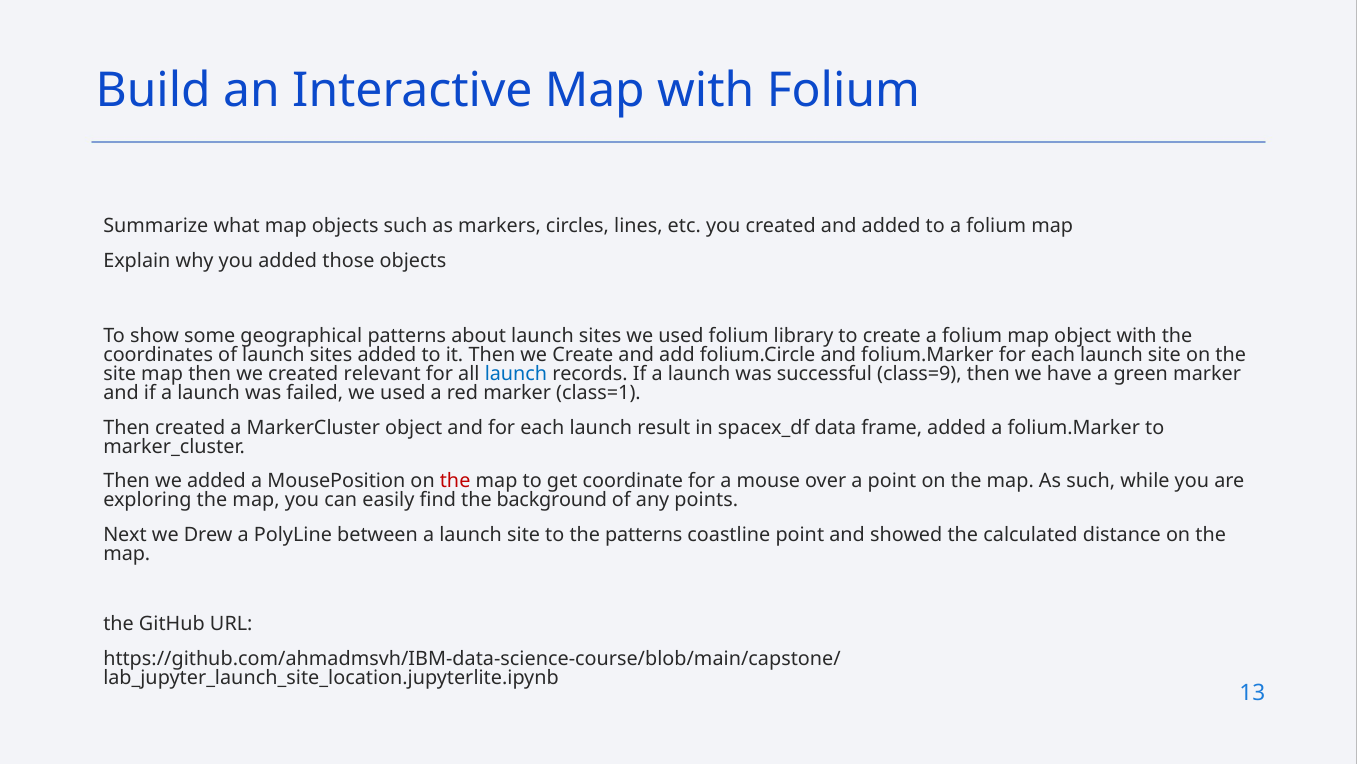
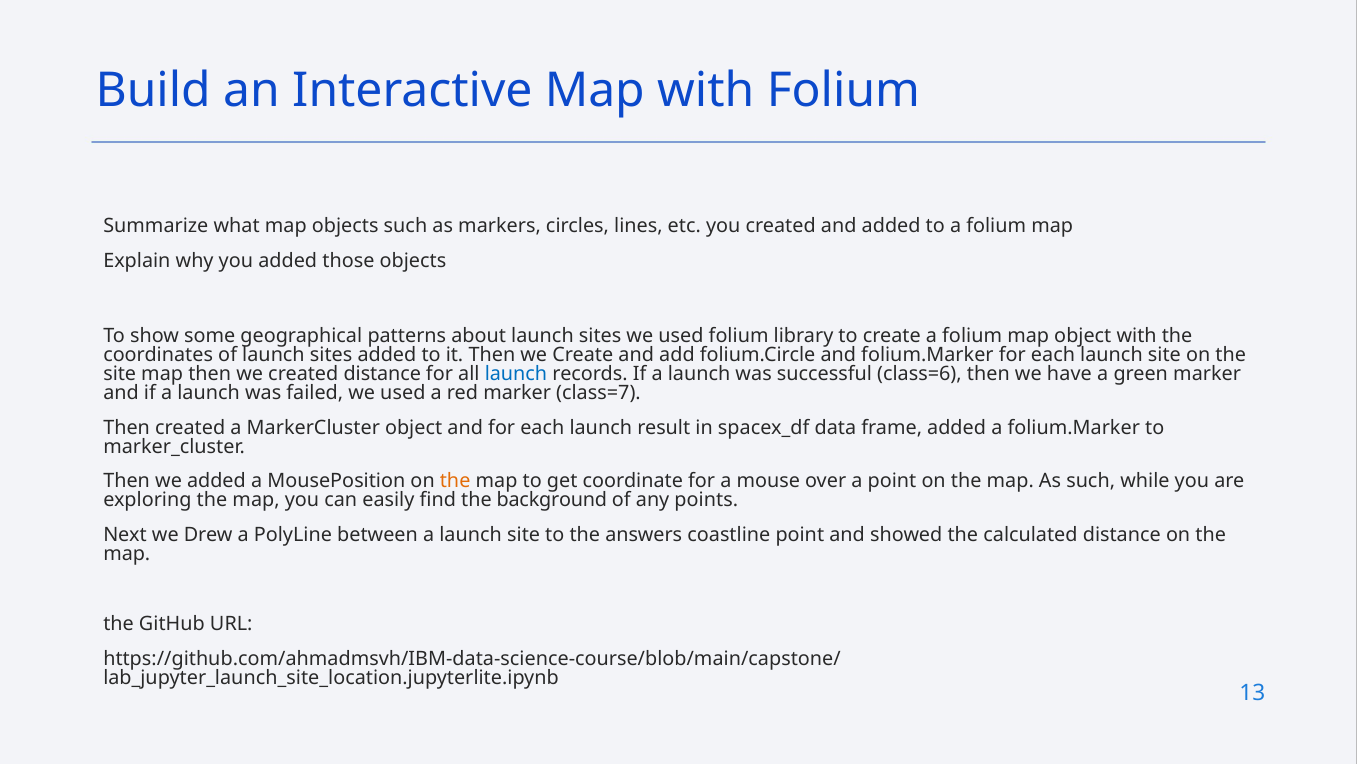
created relevant: relevant -> distance (382, 373)
class=9: class=9 -> class=6 (919, 373)
class=1: class=1 -> class=7 (598, 392)
the colour: red -> orange (455, 481)
the patterns: patterns -> answers (644, 535)
